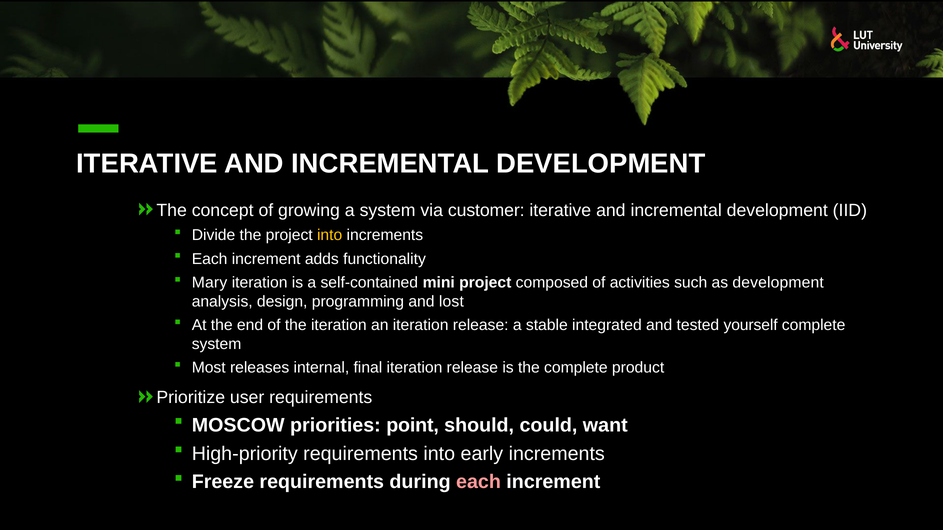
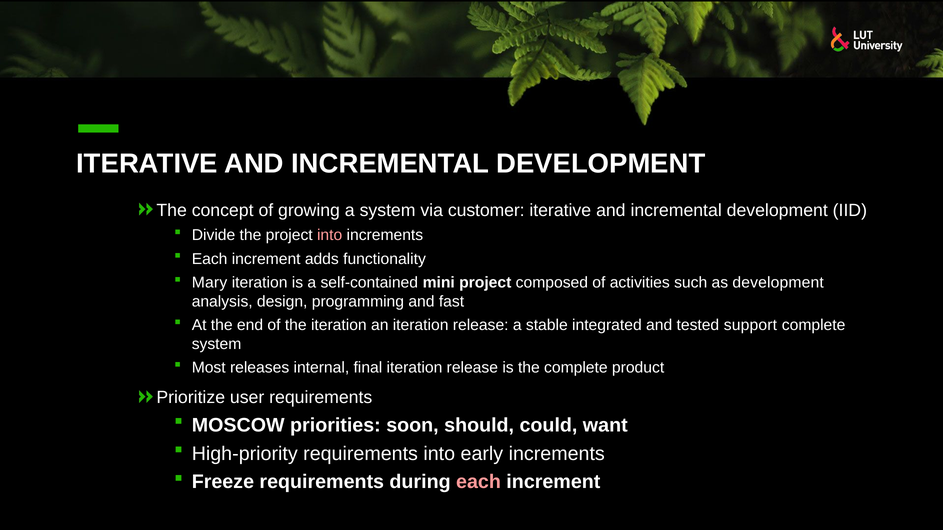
into colour: yellow -> pink (330, 235)
lost: lost -> fast (452, 302)
yourself: yourself -> support (750, 325)
point: point -> soon (412, 425)
